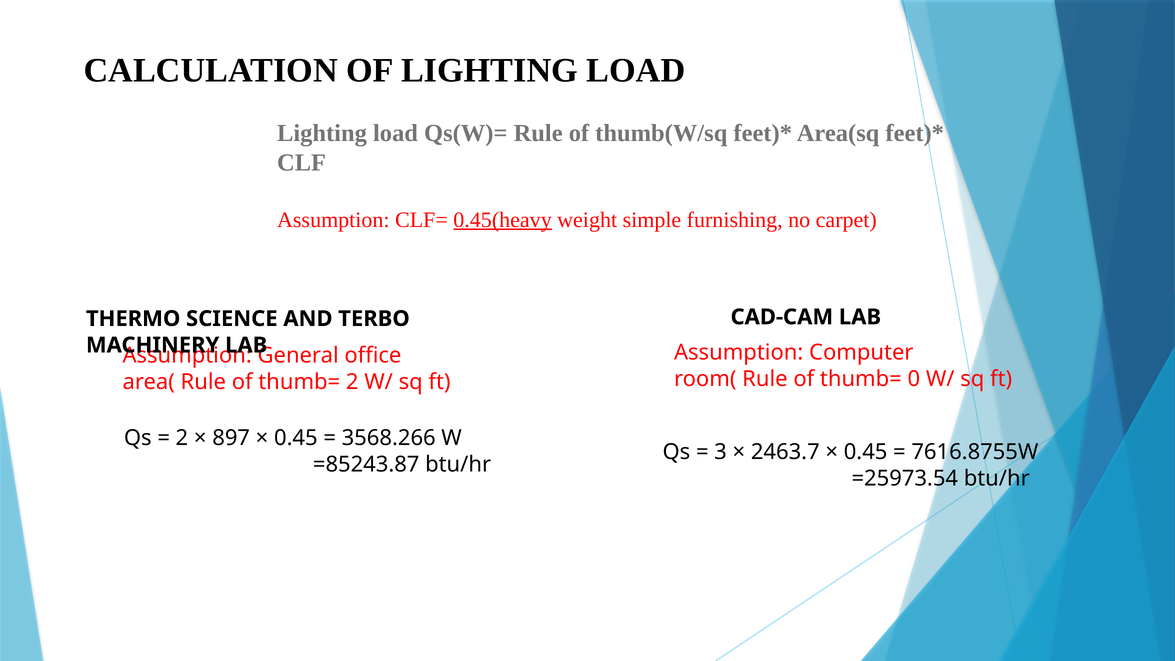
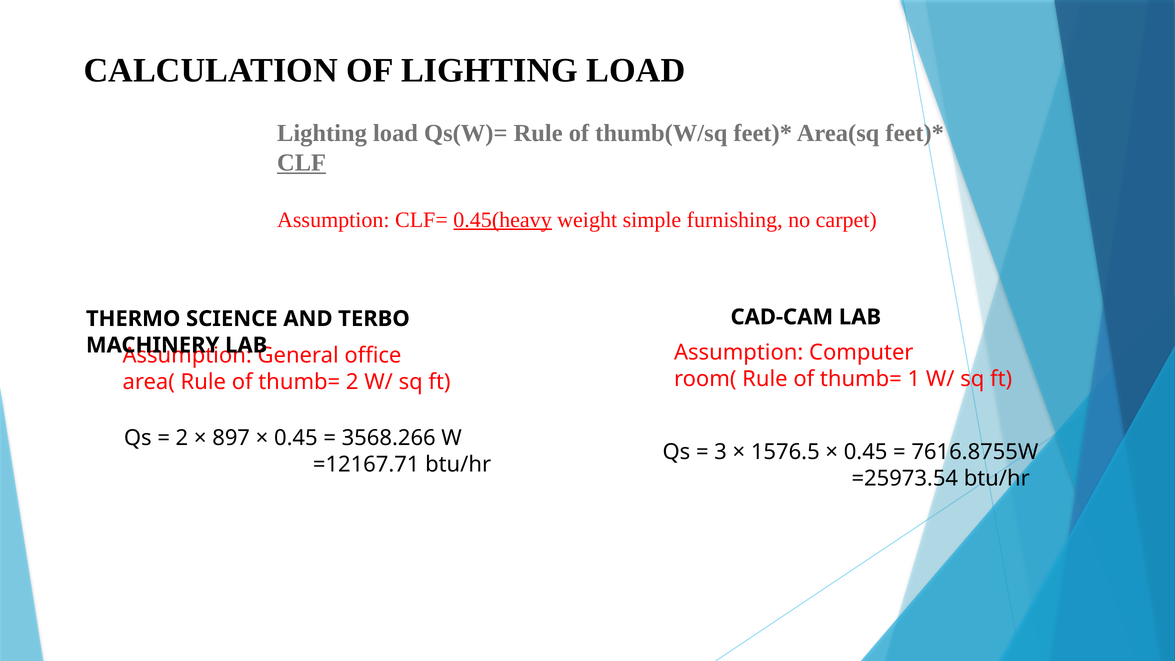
CLF underline: none -> present (302, 163)
0: 0 -> 1 (914, 379)
2463.7: 2463.7 -> 1576.5 (785, 452)
=85243.87: =85243.87 -> =12167.71 (366, 464)
